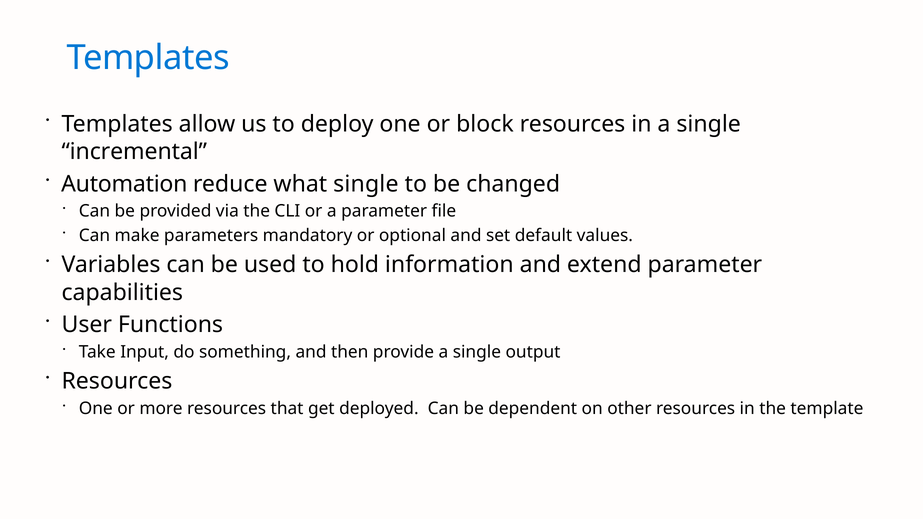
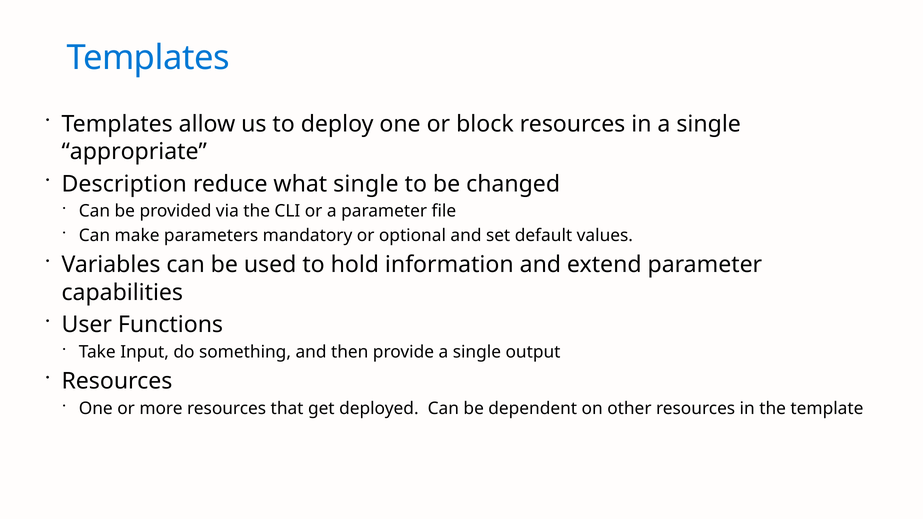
incremental: incremental -> appropriate (134, 152)
Automation: Automation -> Description (124, 184)
